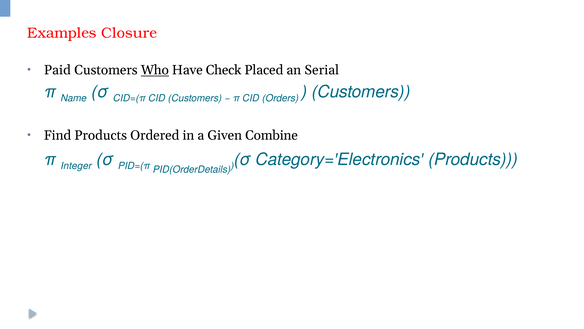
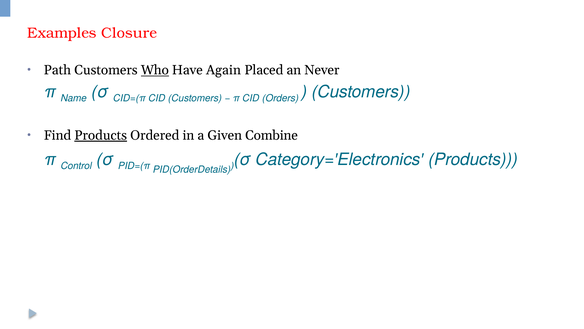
Paid: Paid -> Path (57, 70)
Check: Check -> Again (223, 70)
Serial: Serial -> Never (322, 70)
Products underline: none -> present (101, 135)
Integer: Integer -> Control (76, 166)
